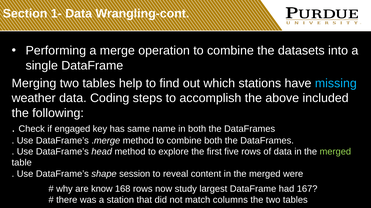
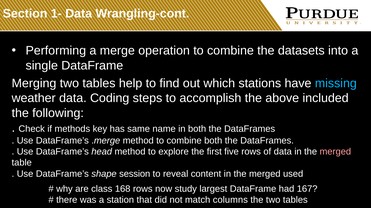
engaged: engaged -> methods (72, 129)
merged colour: light green -> pink (335, 152)
were: were -> used (293, 174)
know: know -> class (102, 189)
